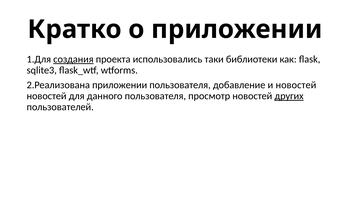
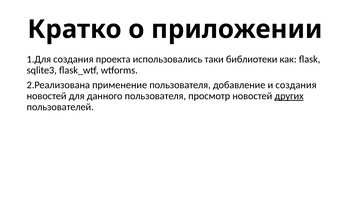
создания underline: present -> none (73, 59)
2.Реализована приложении: приложении -> применение (120, 85)
и новостей: новостей -> создания (296, 85)
